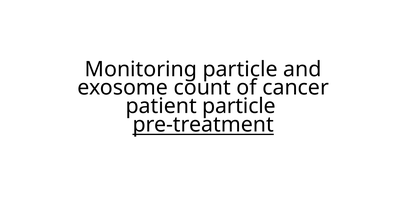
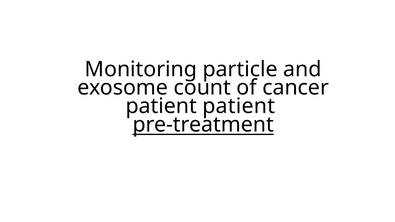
patient particle: particle -> patient (239, 106)
